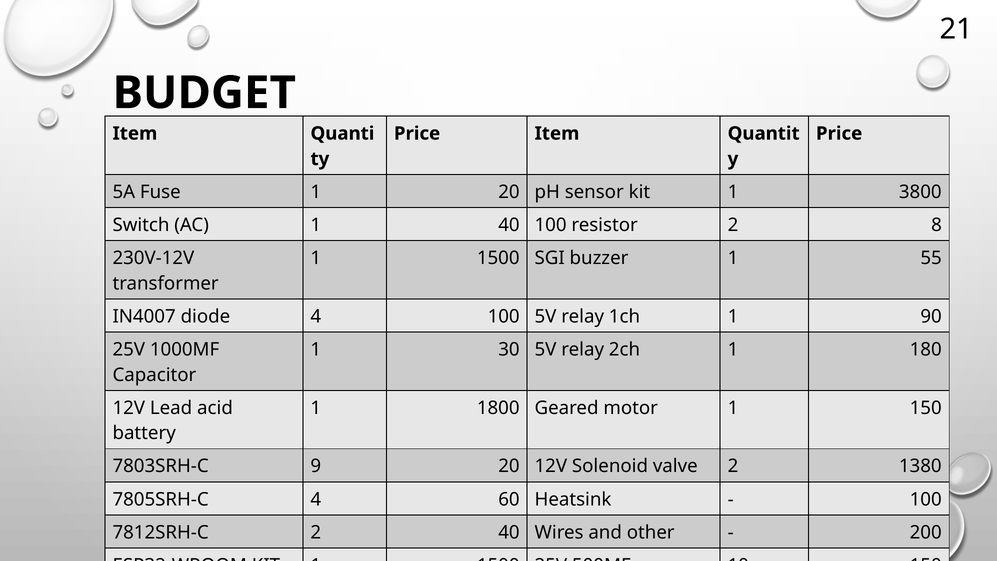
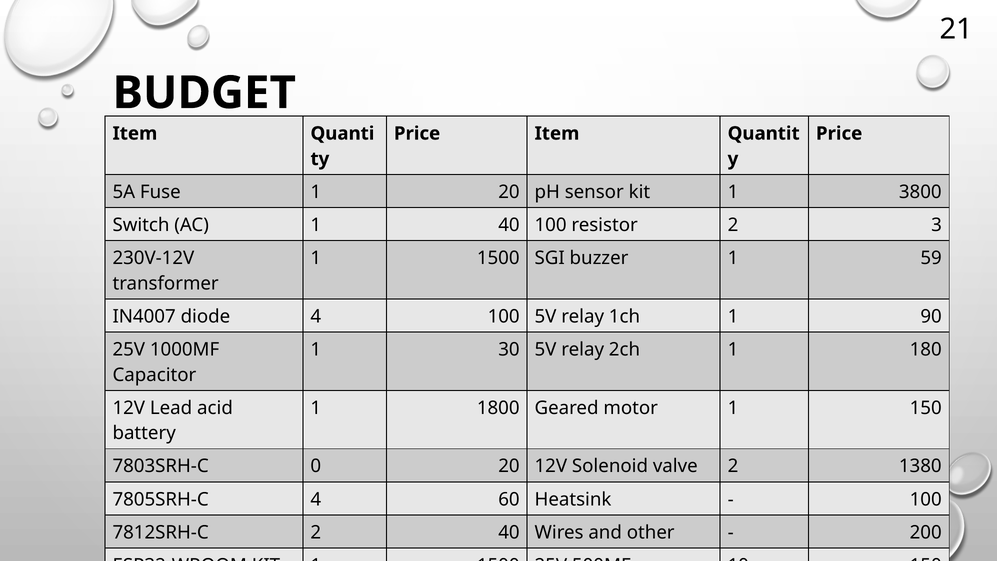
8: 8 -> 3 (936, 225)
55: 55 -> 59 (931, 258)
9: 9 -> 0 (316, 466)
